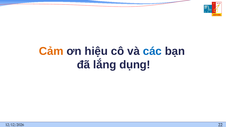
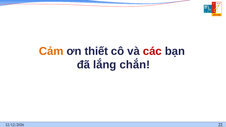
hiệu: hiệu -> thiết (96, 51)
các colour: blue -> red (152, 51)
dụng: dụng -> chắn (135, 65)
